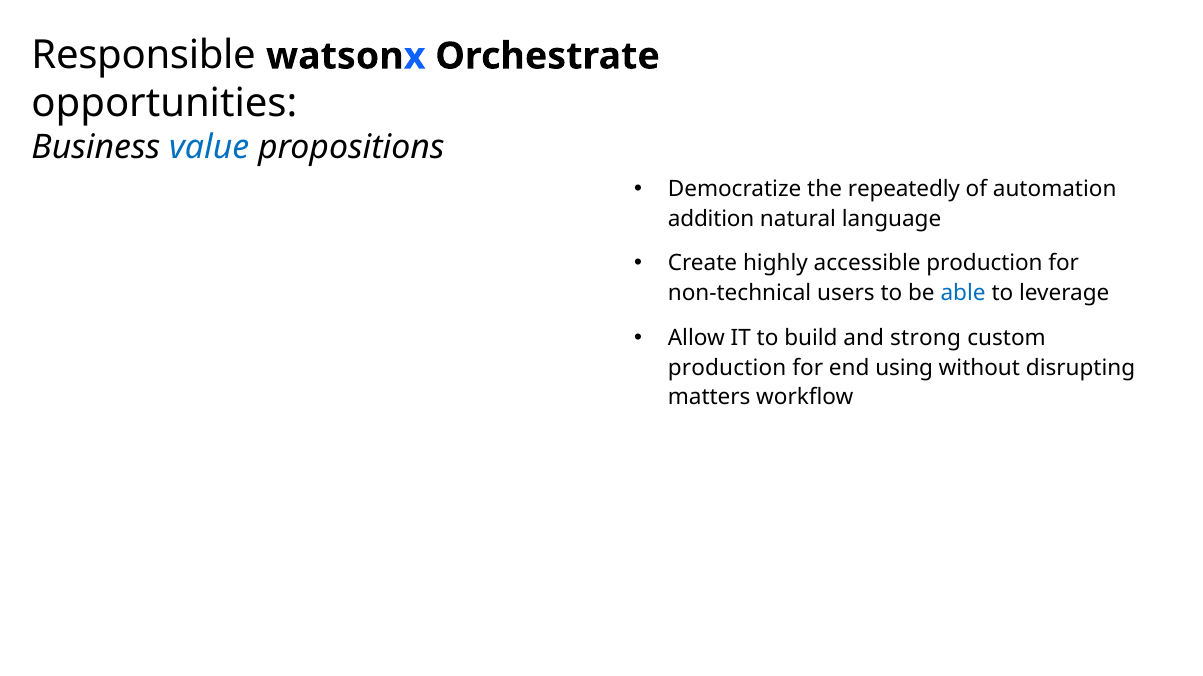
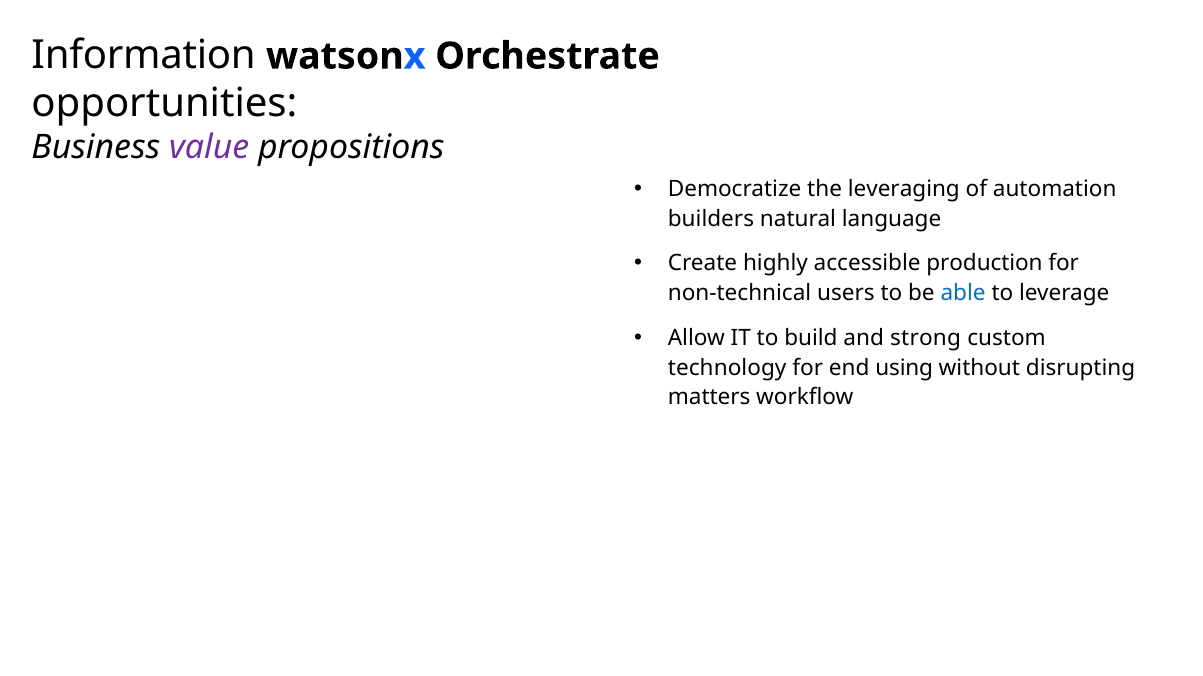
Responsible: Responsible -> Information (144, 55)
value colour: blue -> purple (209, 147)
repeatedly: repeatedly -> leveraging (904, 189)
addition: addition -> builders (711, 219)
production: production -> technology (727, 368)
